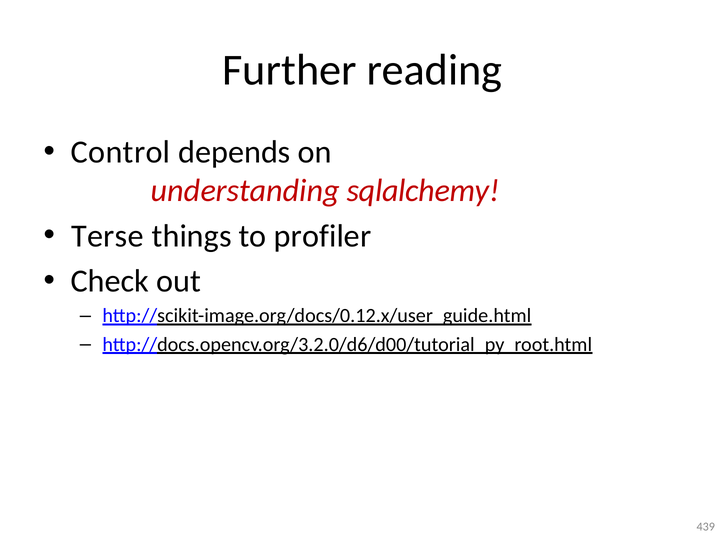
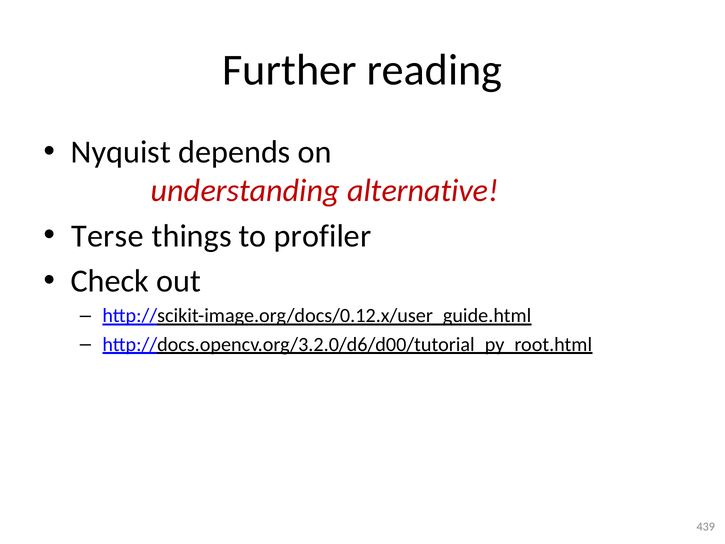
Control: Control -> Nyquist (121, 152)
sqlalchemy: sqlalchemy -> alternative (423, 191)
